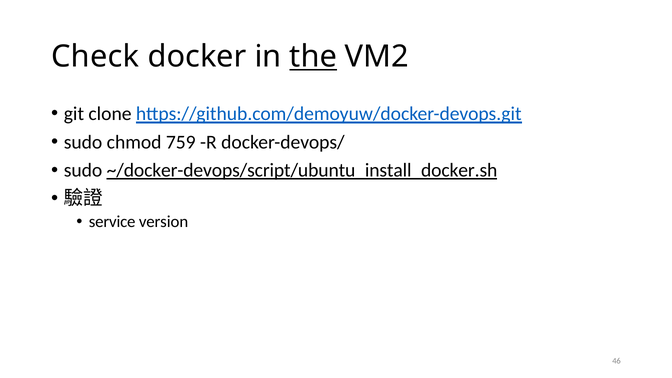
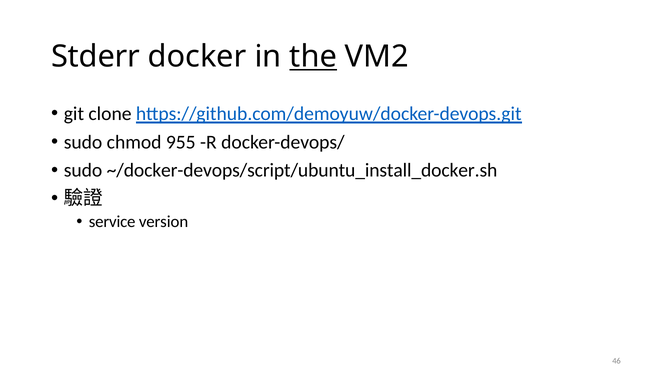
Check: Check -> Stderr (96, 56)
759: 759 -> 955 (181, 142)
~/docker-devops/script/ubuntu_install_docker.sh underline: present -> none (302, 170)
